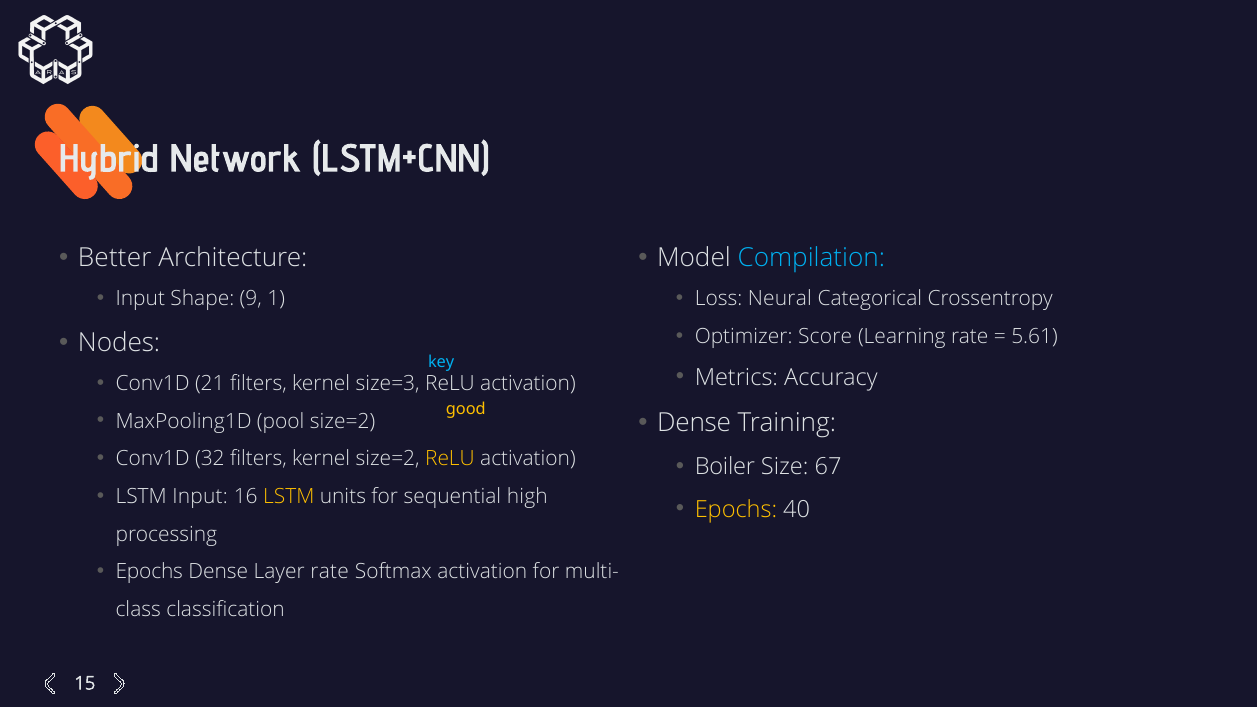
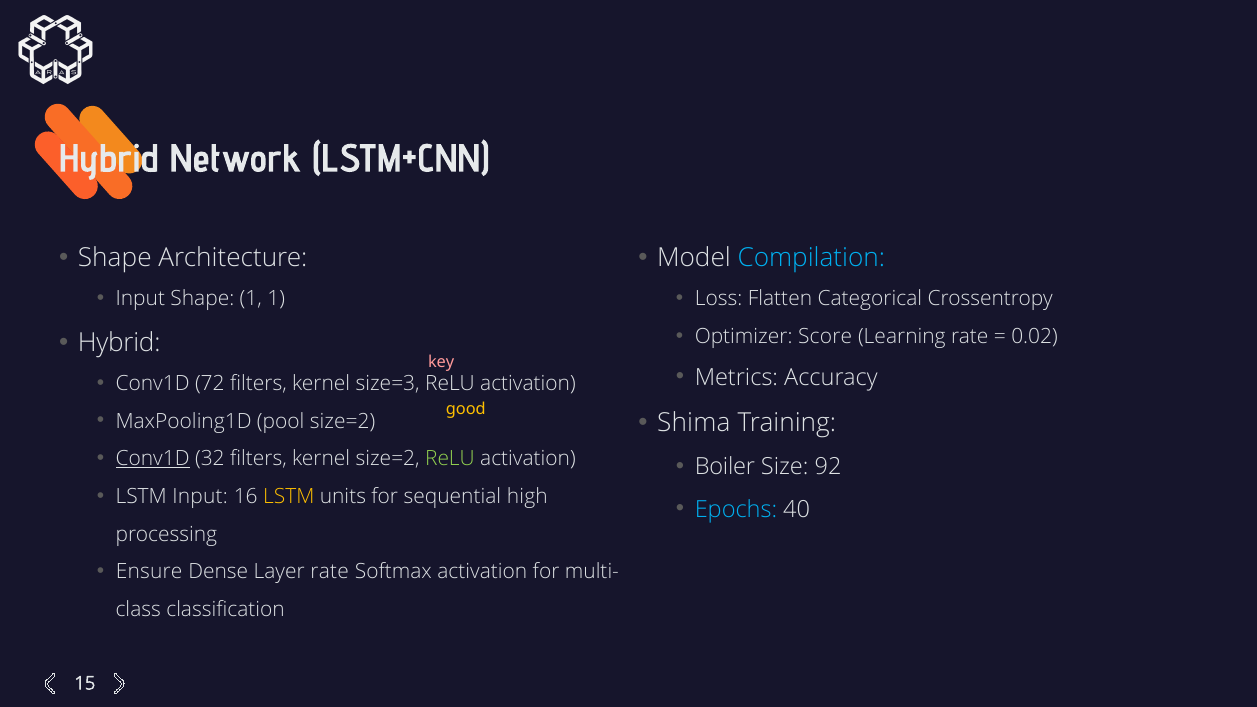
Better: Better -> Shape (115, 258)
Shape 9: 9 -> 1 (251, 299)
Neural: Neural -> Flatten (780, 299)
5.61: 5.61 -> 0.02 (1035, 336)
Nodes: Nodes -> Hybrid (119, 343)
key colour: light blue -> pink (441, 362)
21: 21 -> 72 (210, 383)
Dense: Dense -> Shima (694, 423)
Conv1D underline: none -> present (153, 459)
ReLU colour: yellow -> light green (450, 459)
67: 67 -> 92 (828, 467)
Epochs colour: yellow -> light blue (736, 509)
Epochs: Epochs -> Ensure (149, 572)
